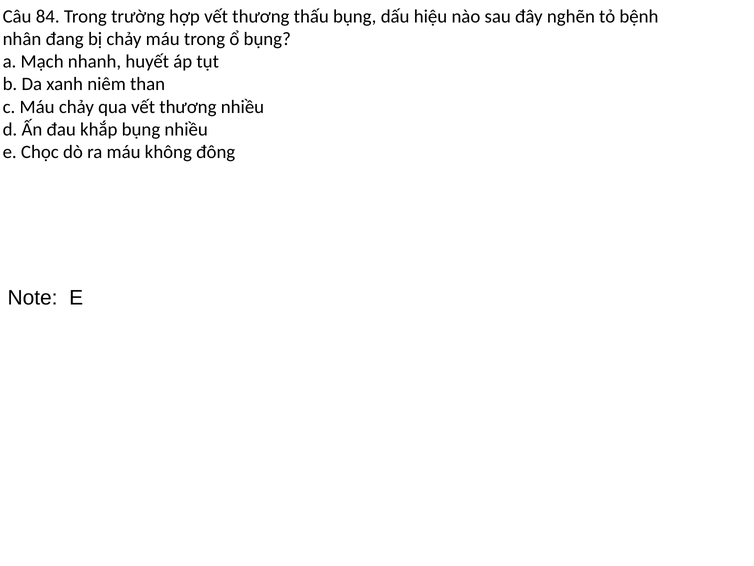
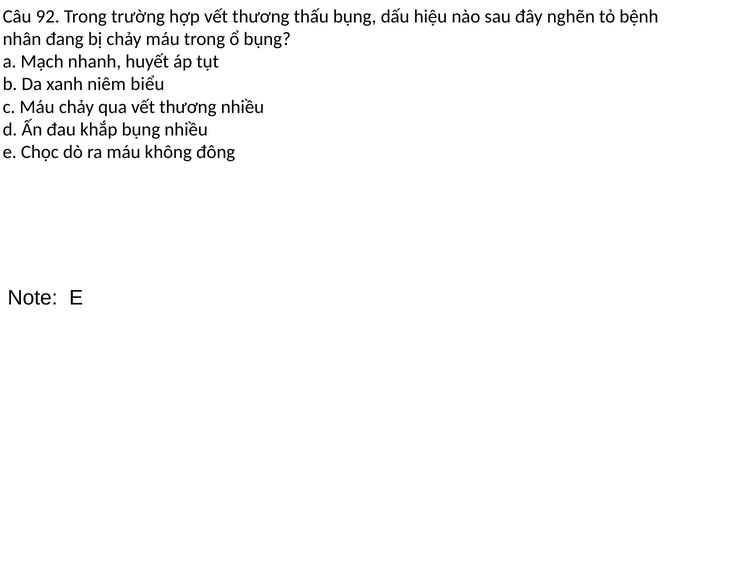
84: 84 -> 92 (48, 16)
than: than -> biểu (147, 84)
